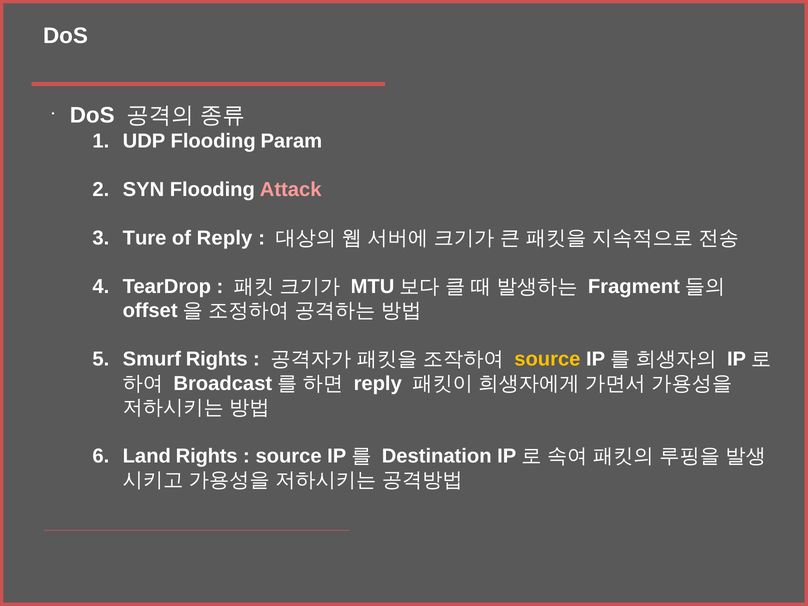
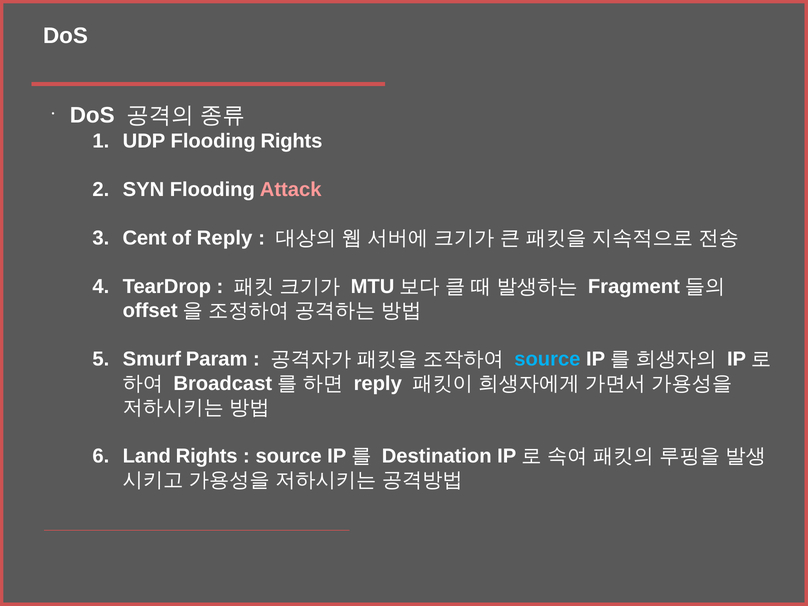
Flooding Param: Param -> Rights (291, 141)
Ture: Ture -> Cent (145, 238)
Smurf Rights: Rights -> Param (217, 359)
source colour: yellow -> light blue (547, 359)
